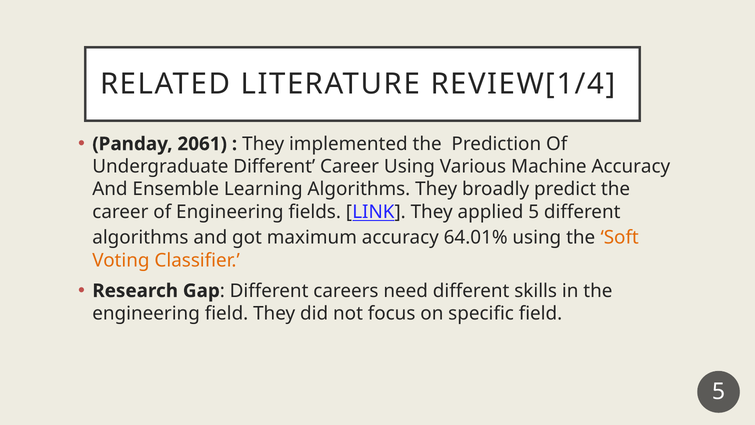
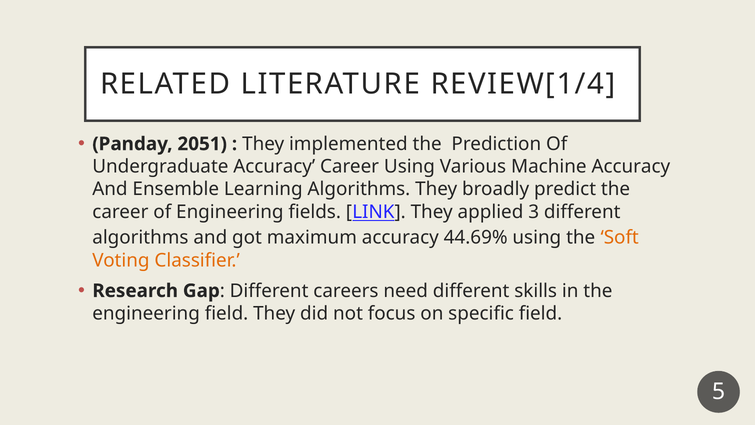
2061: 2061 -> 2051 (202, 144)
Undergraduate Different: Different -> Accuracy (274, 166)
applied 5: 5 -> 3 (534, 212)
64.01%: 64.01% -> 44.69% (476, 237)
